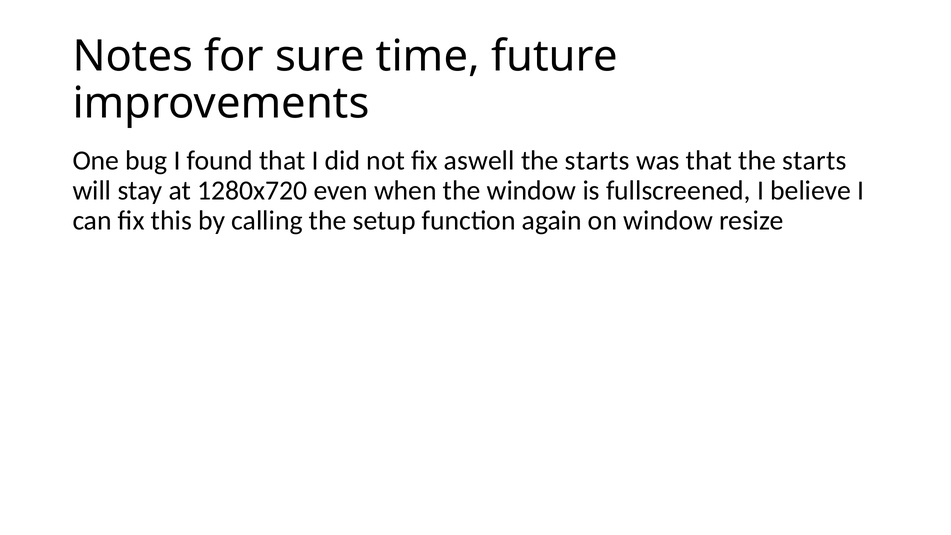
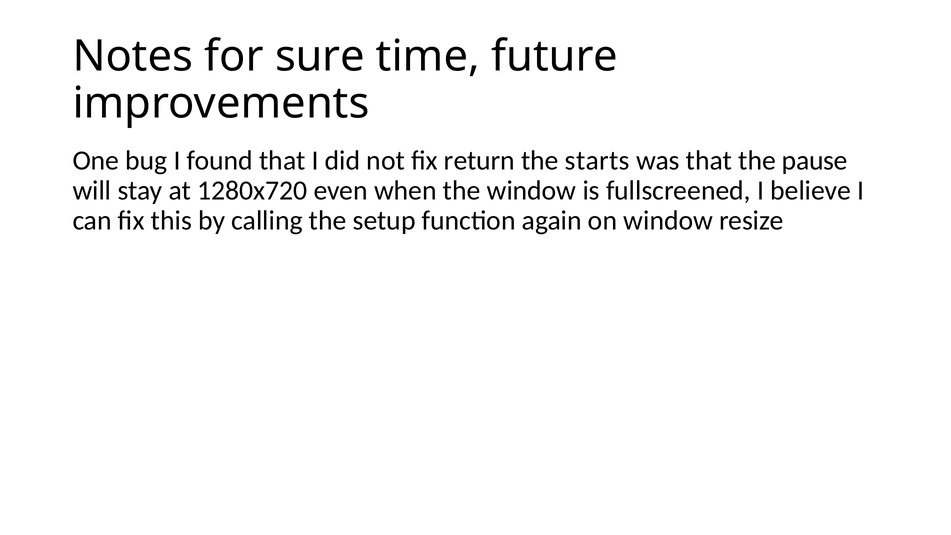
aswell: aswell -> return (479, 161)
that the starts: starts -> pause (815, 161)
